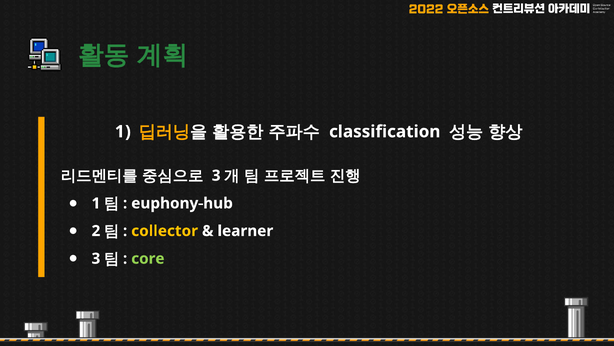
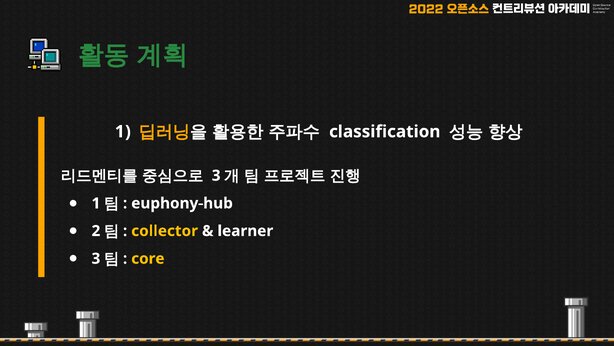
core colour: light green -> yellow (148, 258)
